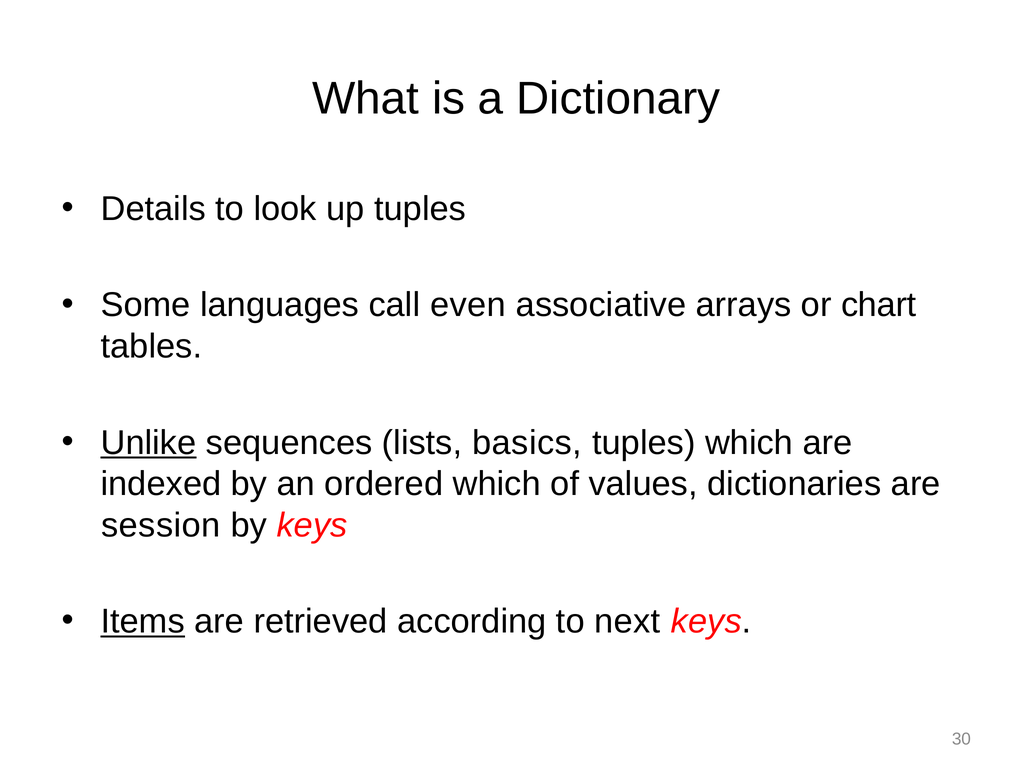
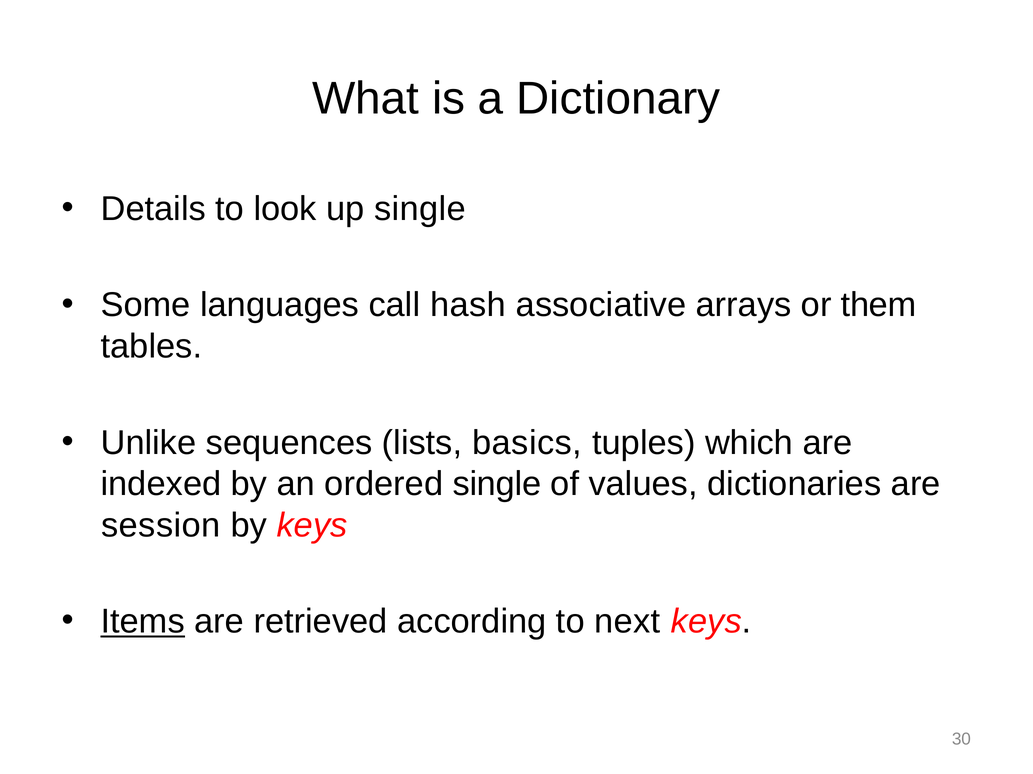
up tuples: tuples -> single (420, 209)
even: even -> hash (468, 305)
chart: chart -> them (879, 305)
Unlike underline: present -> none (149, 443)
ordered which: which -> single (497, 484)
